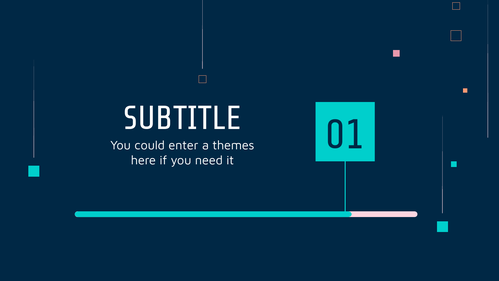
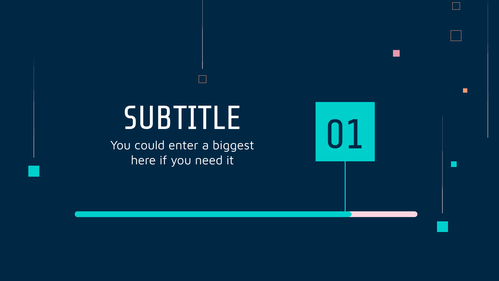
themes: themes -> biggest (233, 145)
